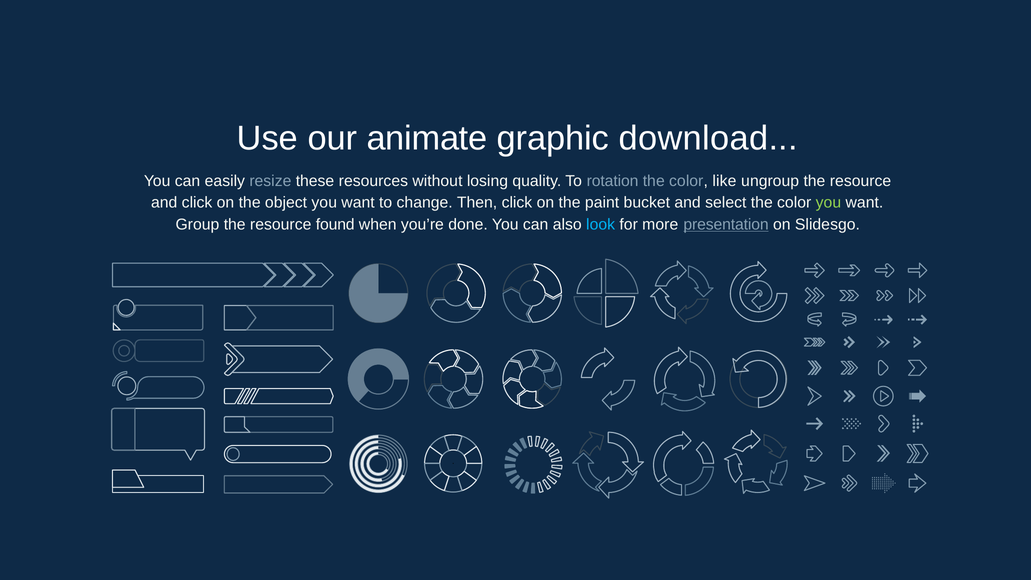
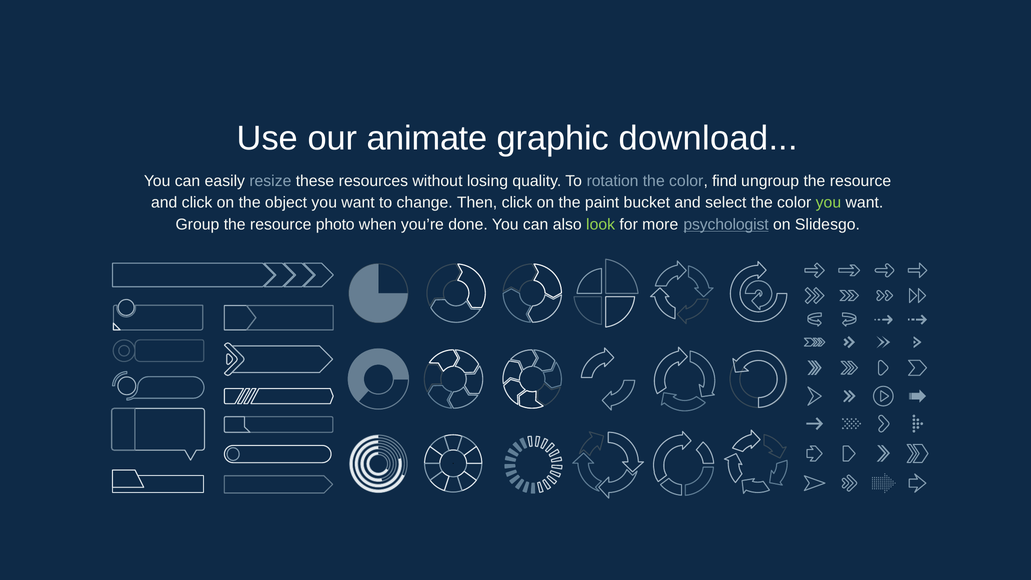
like: like -> find (725, 181)
found: found -> photo (335, 224)
look colour: light blue -> light green (601, 224)
presentation: presentation -> psychologist (726, 224)
